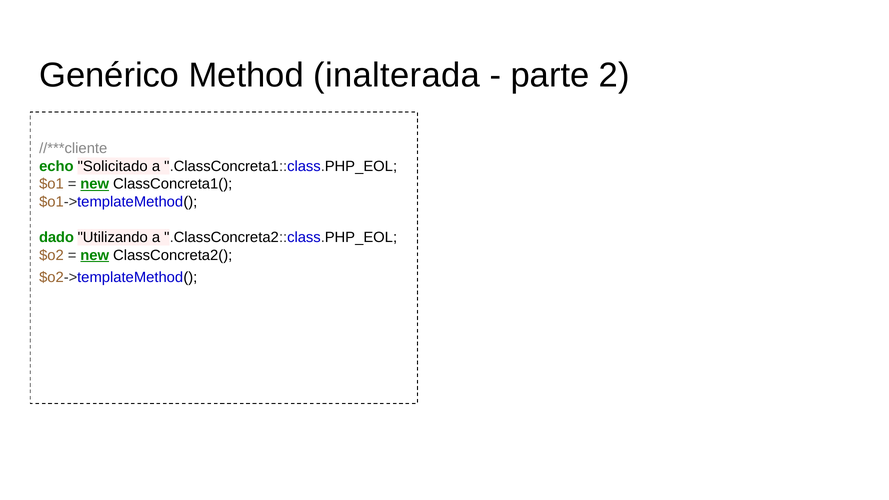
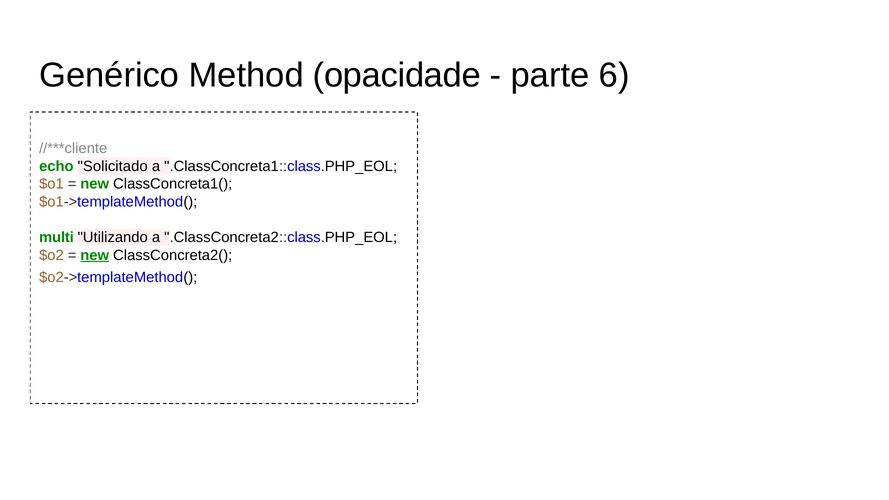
inalterada: inalterada -> opacidade (397, 75)
2: 2 -> 6 (614, 75)
new underline: present -> none (95, 184)
dado: dado -> multi (56, 237)
